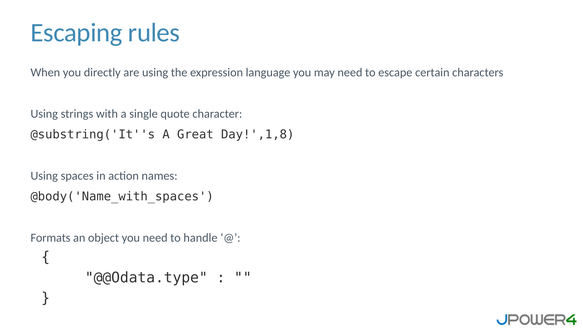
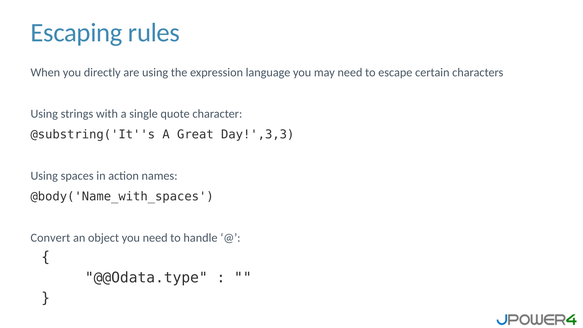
Day!',1,8: Day!',1,8 -> Day!',3,3 (258, 135)
Formats: Formats -> Convert (50, 238)
